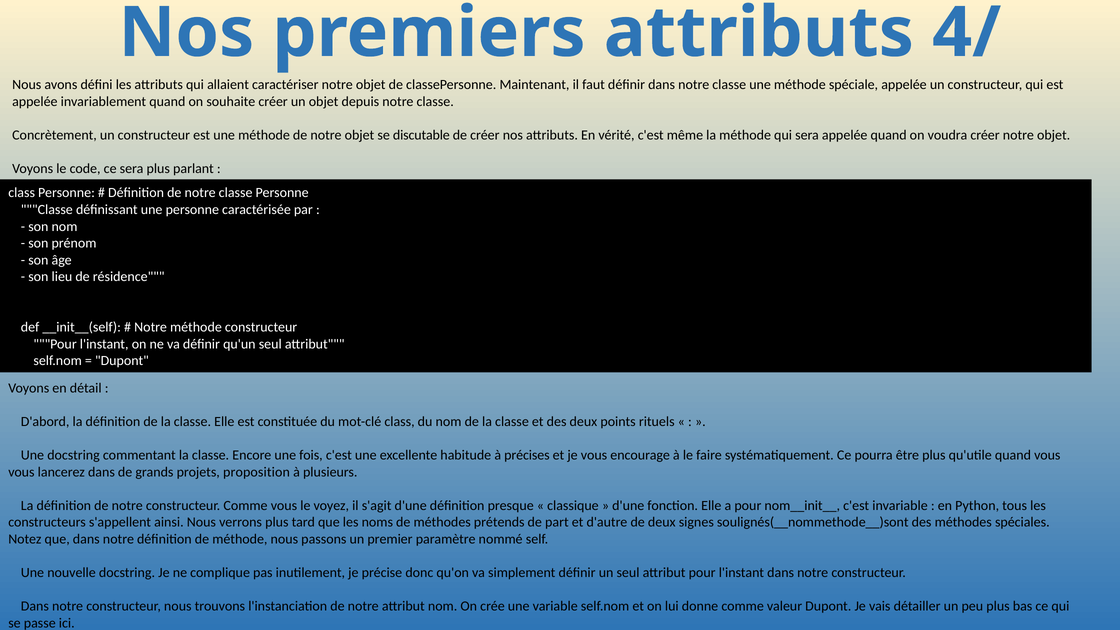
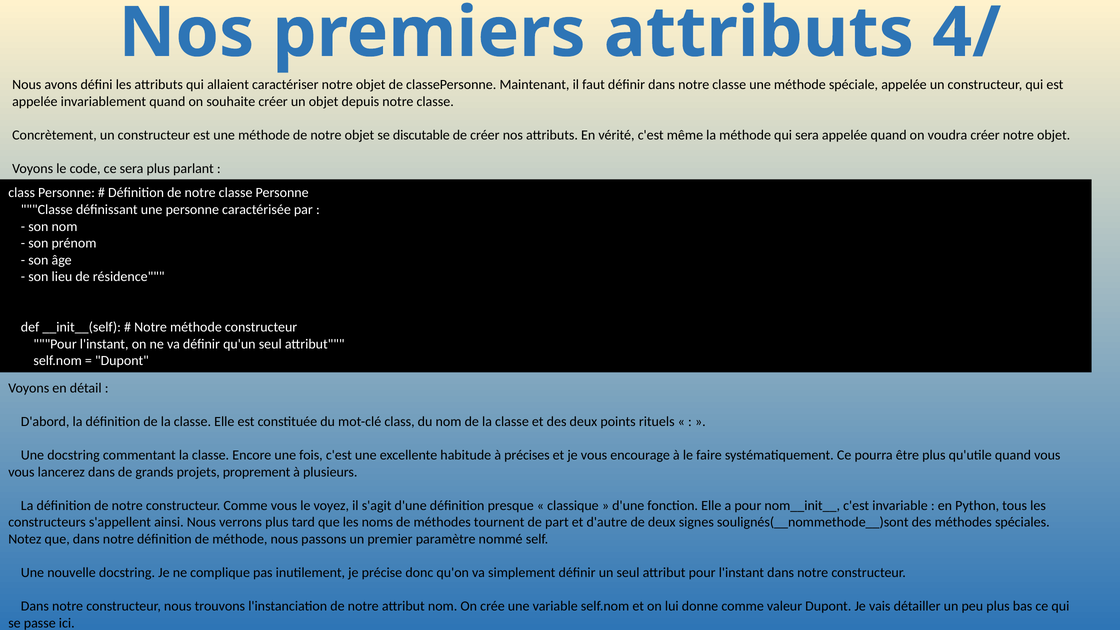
proposition: proposition -> proprement (257, 472)
prétends: prétends -> tournent (499, 522)
